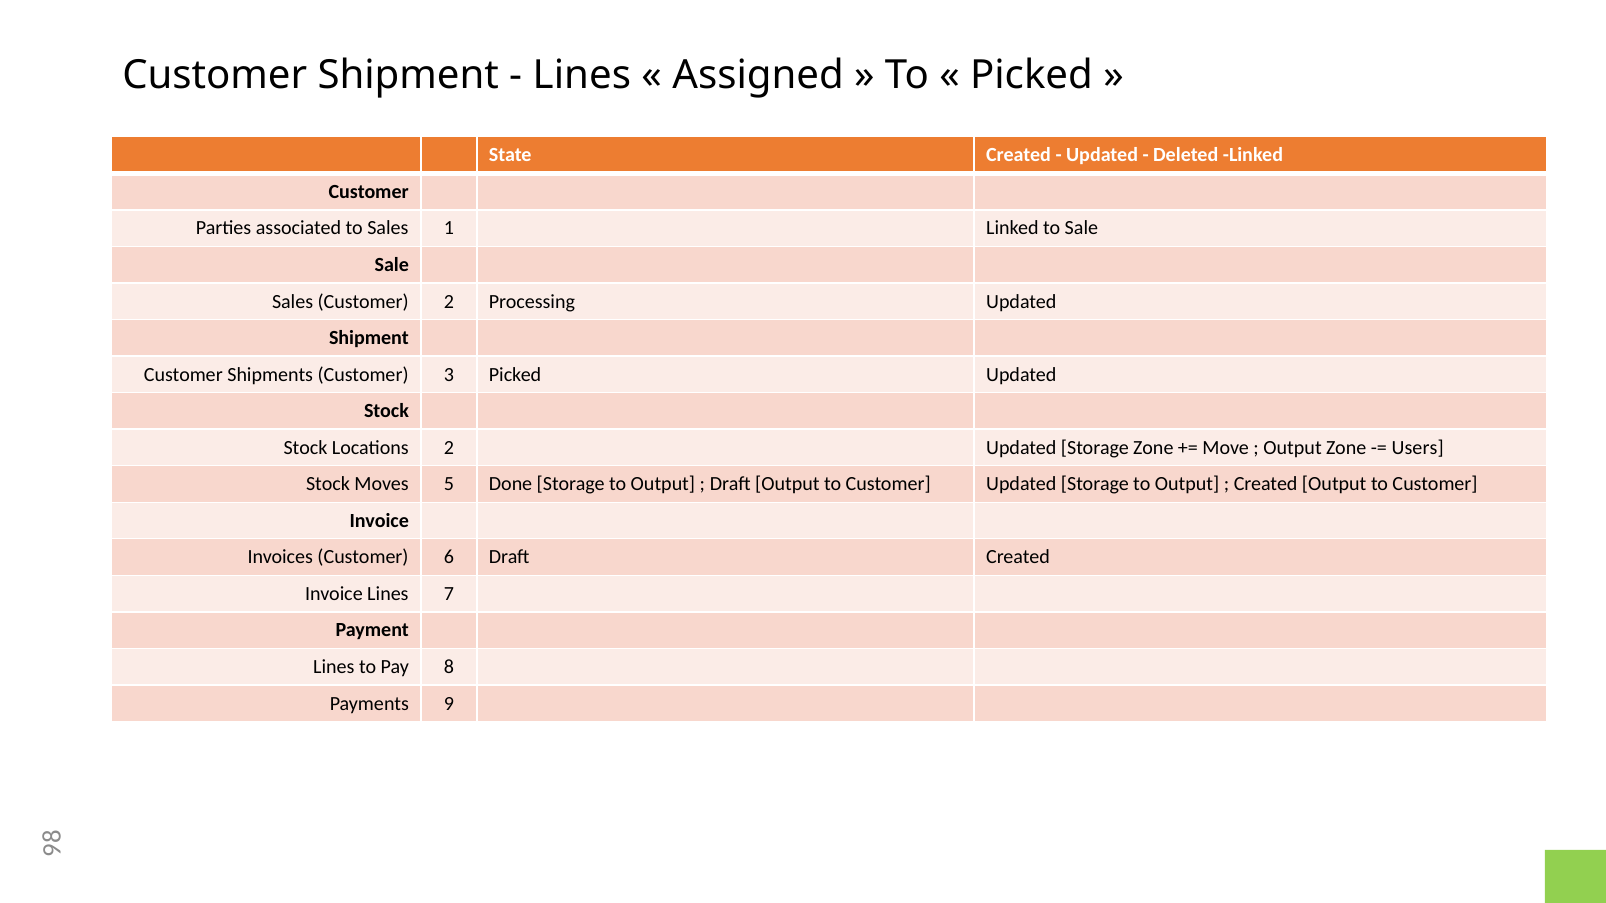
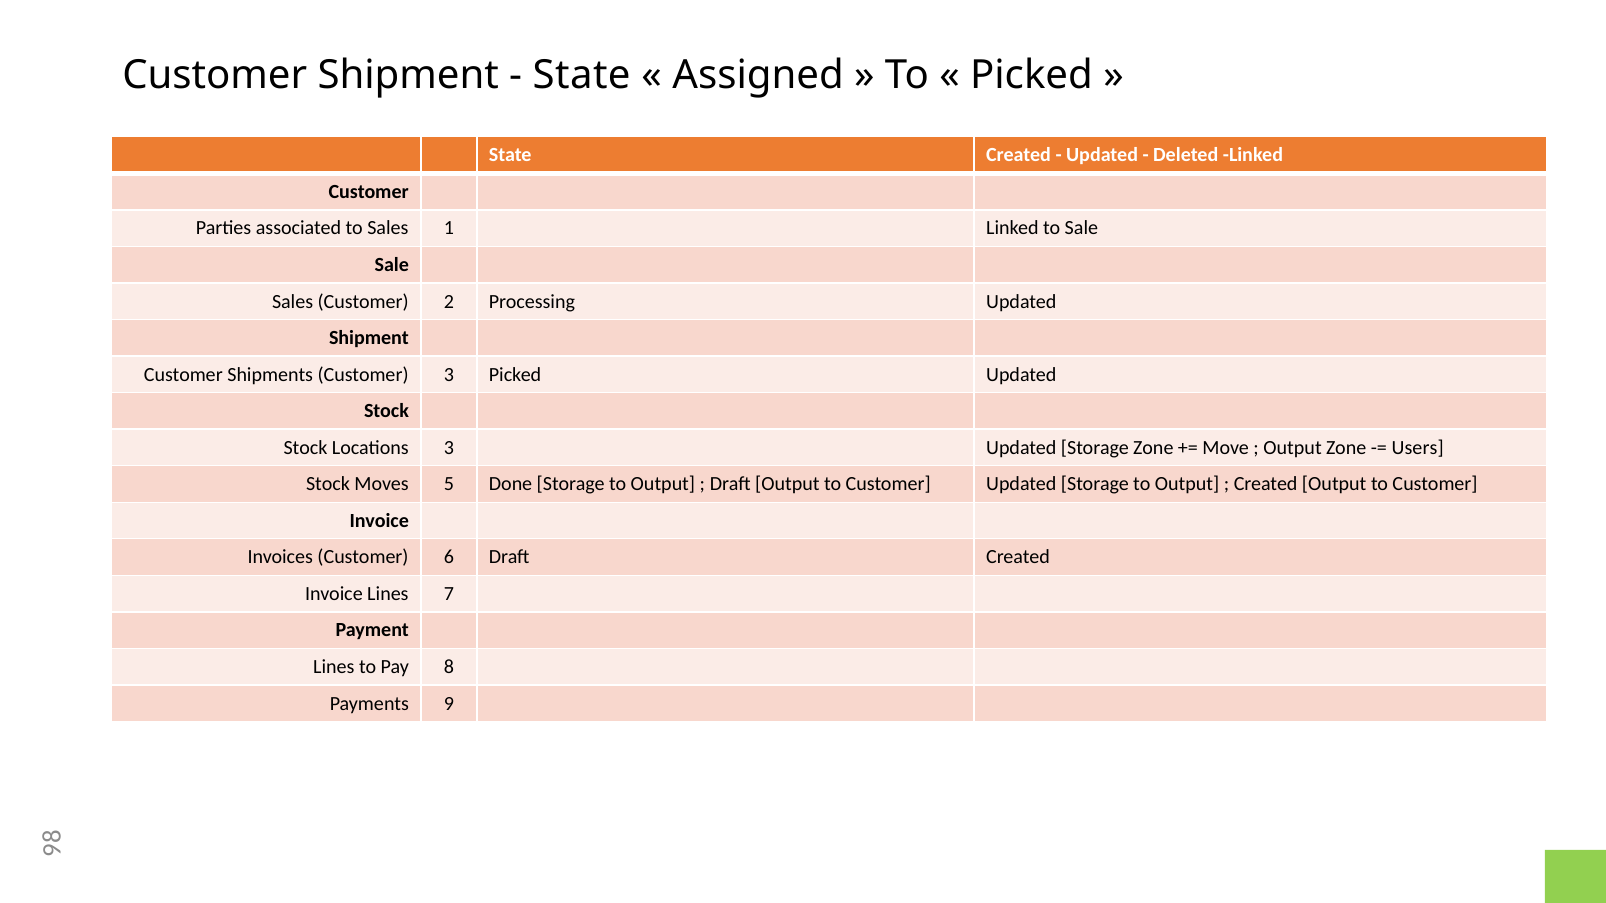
Lines: Lines -> State (582, 75)
Locations 2: 2 -> 3 (449, 448)
